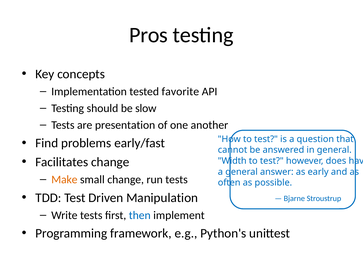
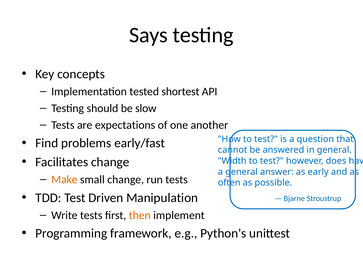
Pros: Pros -> Says (148, 35)
favorite: favorite -> shortest (180, 92)
presentation: presentation -> expectations (125, 125)
then colour: blue -> orange (140, 215)
